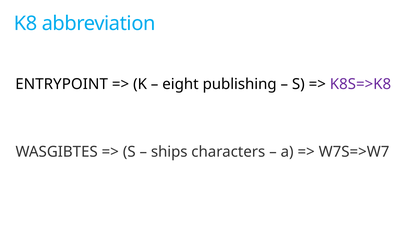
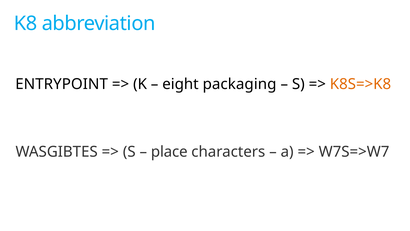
publishing: publishing -> packaging (240, 84)
K8S=>K8 colour: purple -> orange (360, 84)
ships: ships -> place (169, 151)
